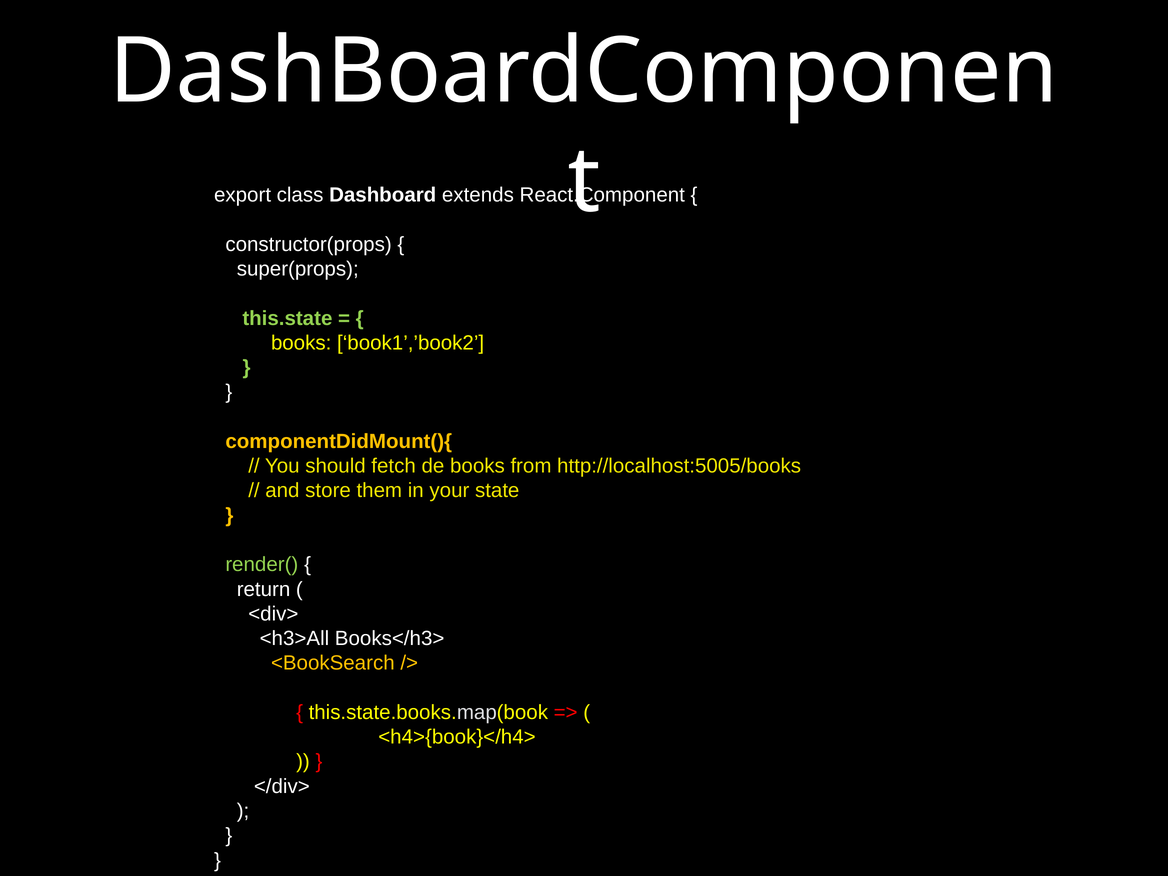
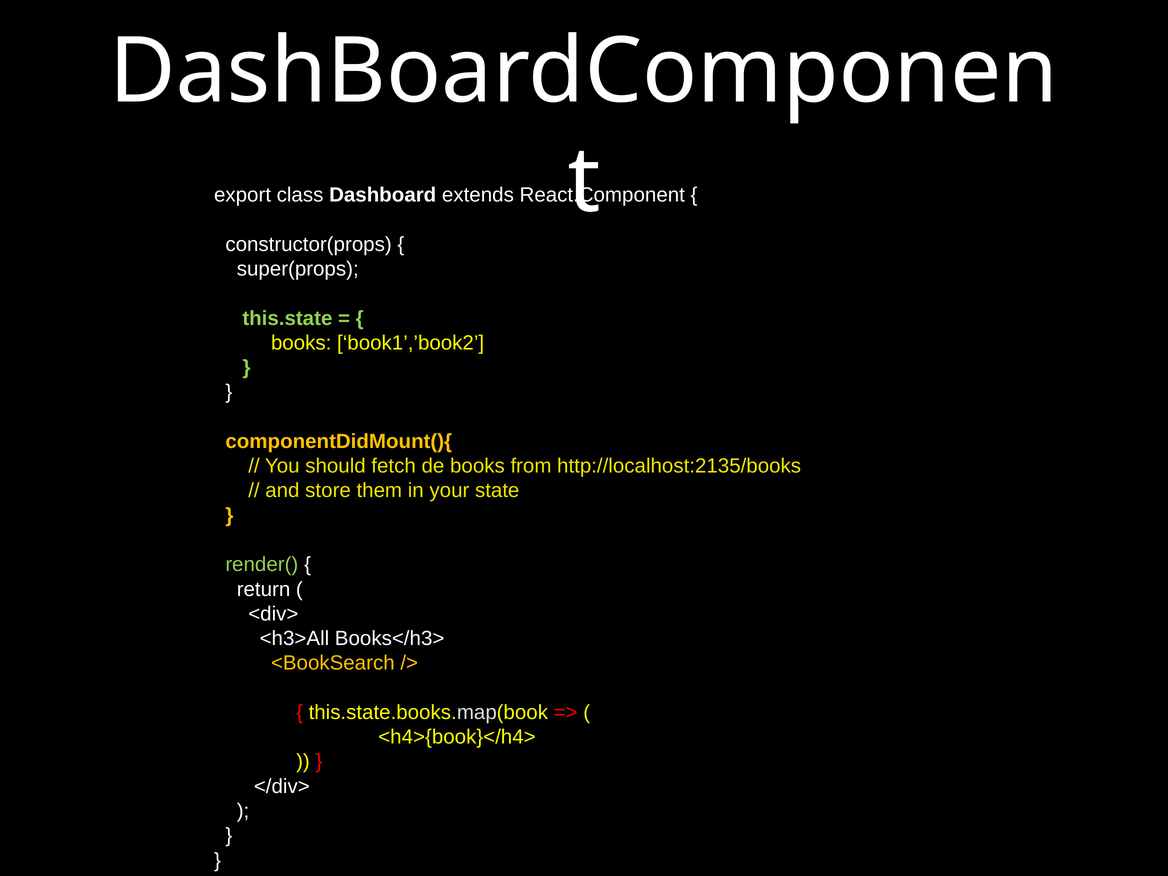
http://localhost:5005/books: http://localhost:5005/books -> http://localhost:2135/books (679, 466)
